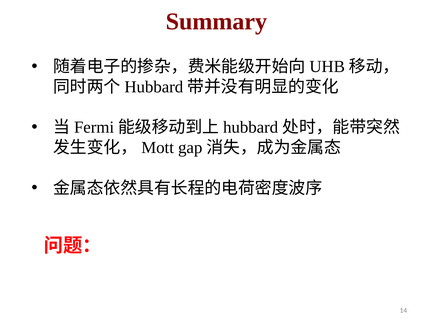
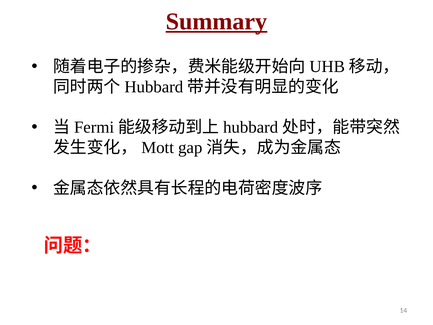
Summary underline: none -> present (217, 21)
